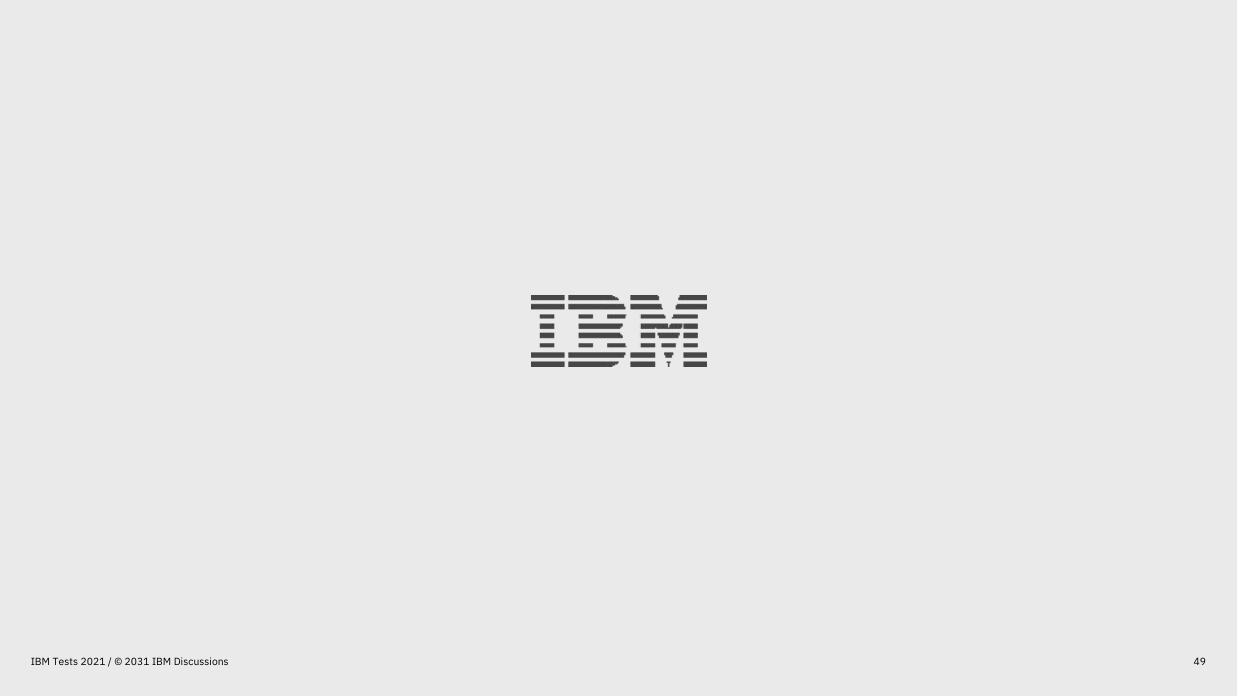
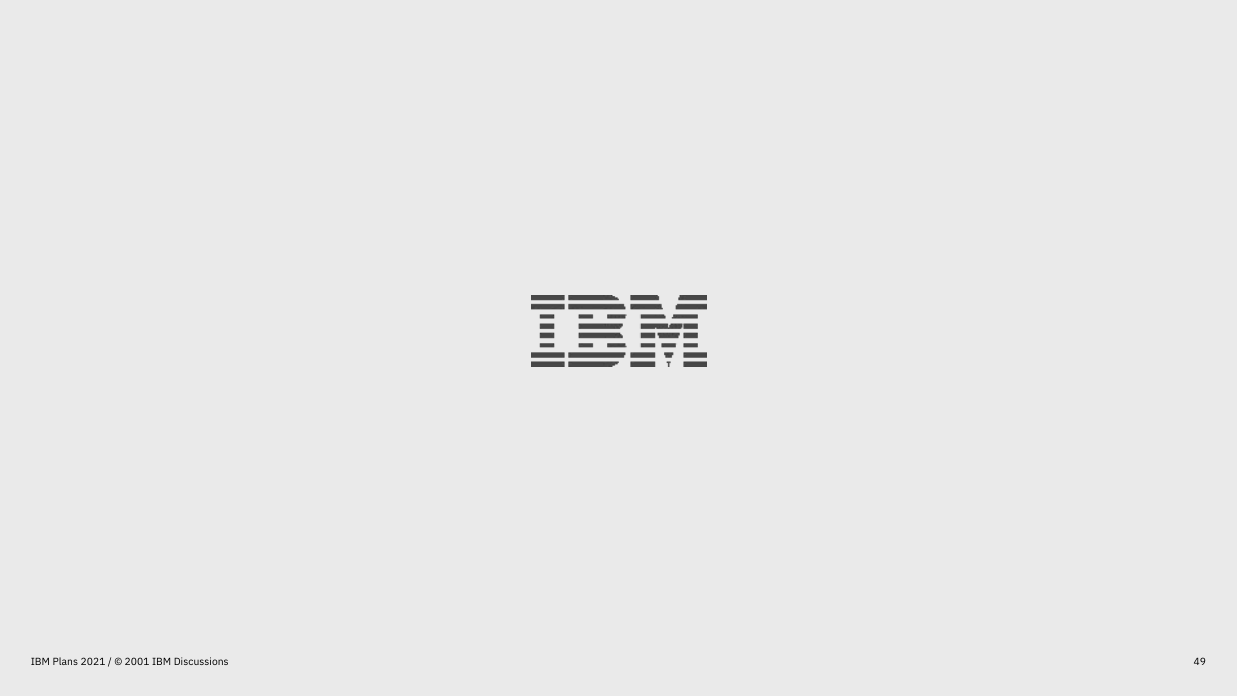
Tests: Tests -> Plans (65, 662)
2031: 2031 -> 2001 (137, 662)
